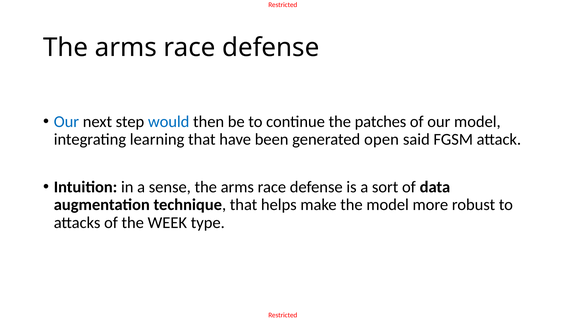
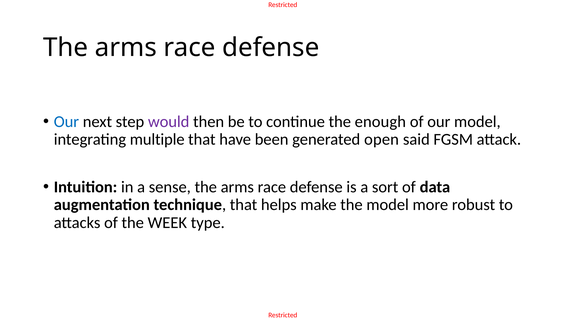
would colour: blue -> purple (169, 121)
patches: patches -> enough (380, 121)
learning: learning -> multiple (157, 139)
